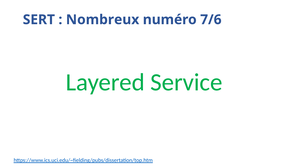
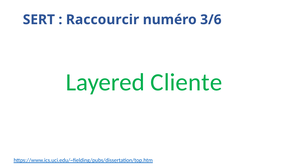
Nombreux: Nombreux -> Raccourcir (103, 20)
7/6: 7/6 -> 3/6 (211, 20)
Service: Service -> Cliente (186, 82)
